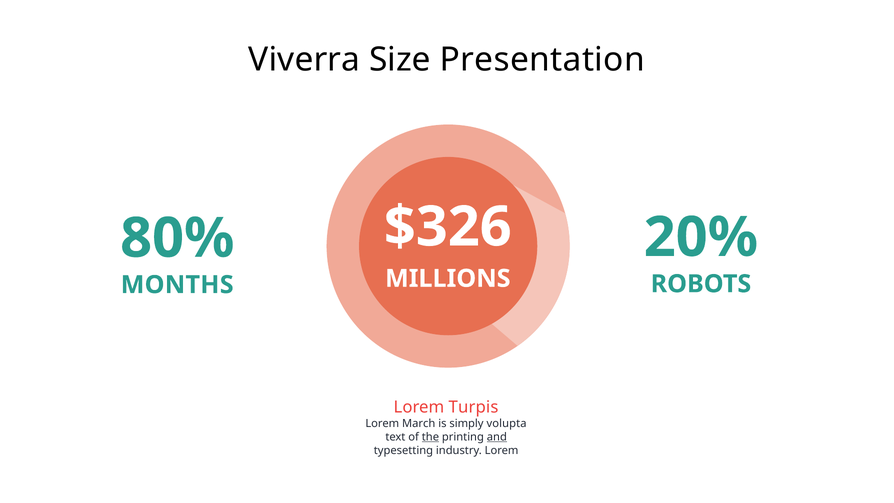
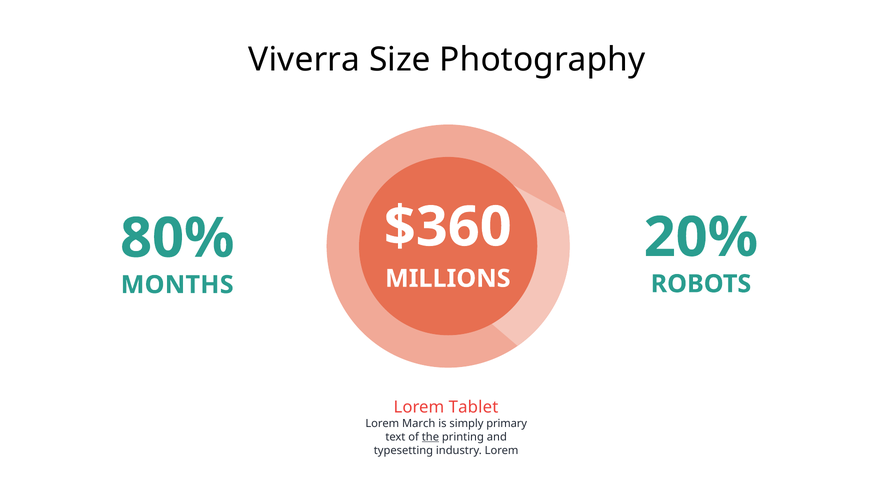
Presentation: Presentation -> Photography (542, 60)
$326: $326 -> $360 (448, 227)
Turpis: Turpis -> Tablet (473, 407)
volupta: volupta -> primary (507, 423)
and underline: present -> none (497, 437)
